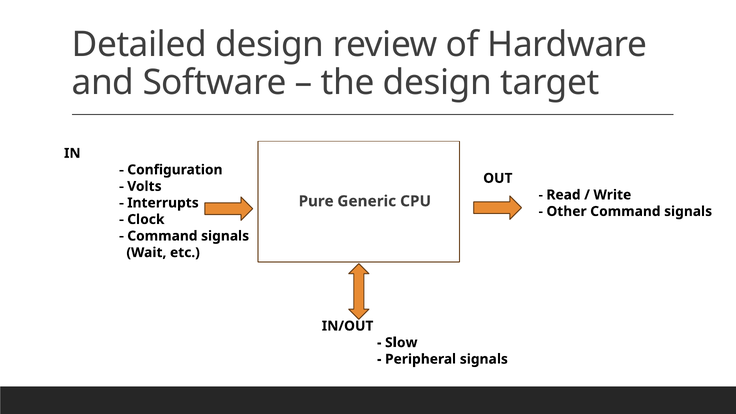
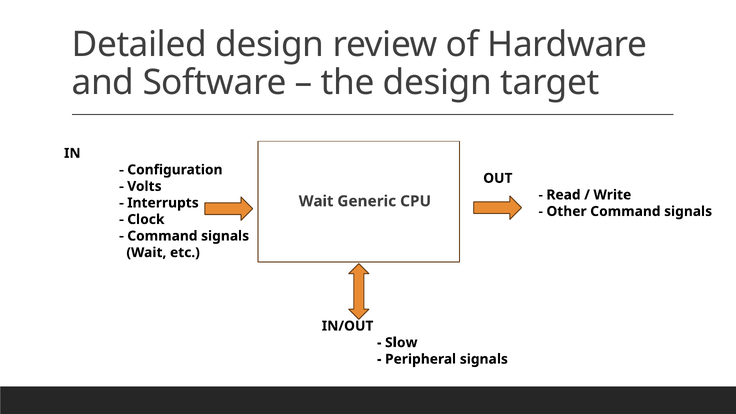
Pure: Pure -> Wait (316, 201)
